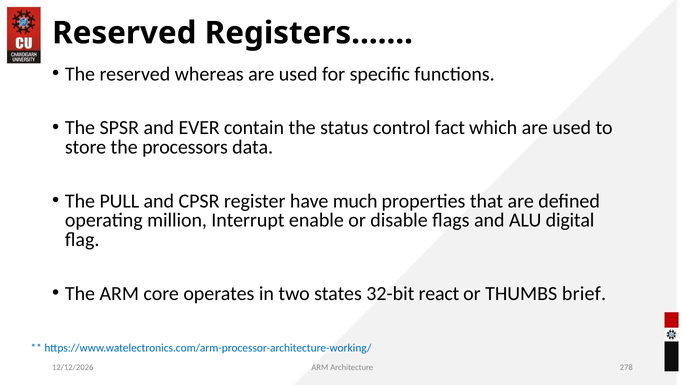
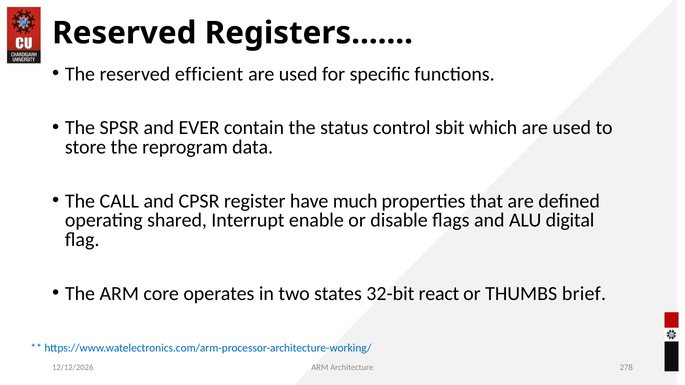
whereas: whereas -> efficient (209, 74)
fact: fact -> sbit (450, 128)
processors: processors -> reprogram (185, 147)
PULL: PULL -> CALL (119, 201)
million: million -> shared (177, 221)
